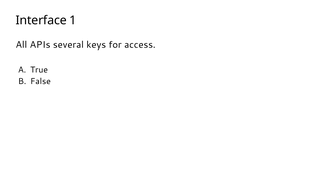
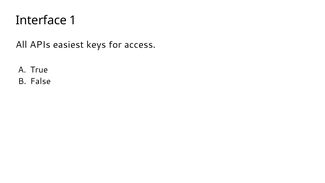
several: several -> easiest (68, 45)
